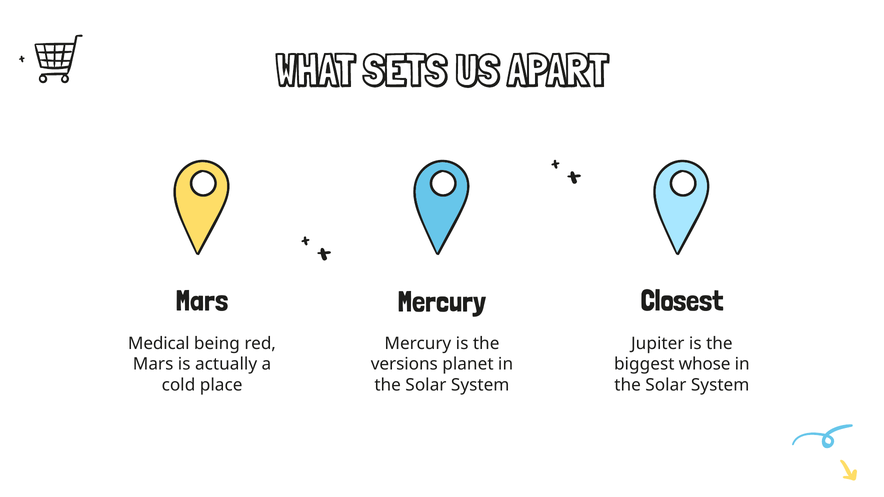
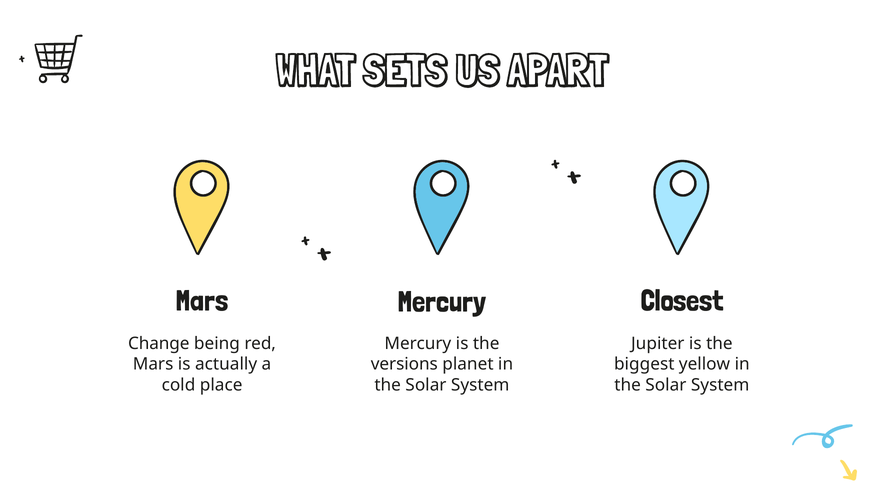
Medical: Medical -> Change (159, 344)
whose: whose -> yellow (704, 364)
